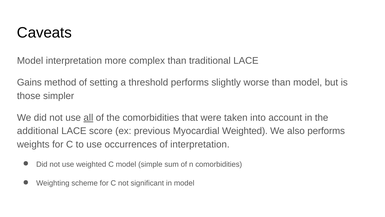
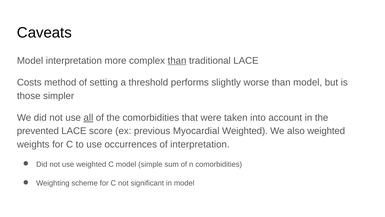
than underline: none -> present (177, 61)
Gains: Gains -> Costs (29, 82)
additional: additional -> prevented (38, 131)
also performs: performs -> weighted (326, 131)
